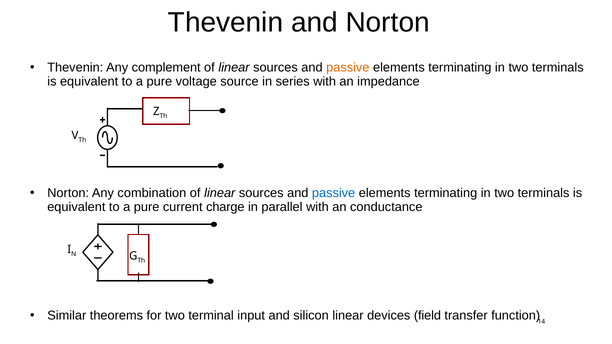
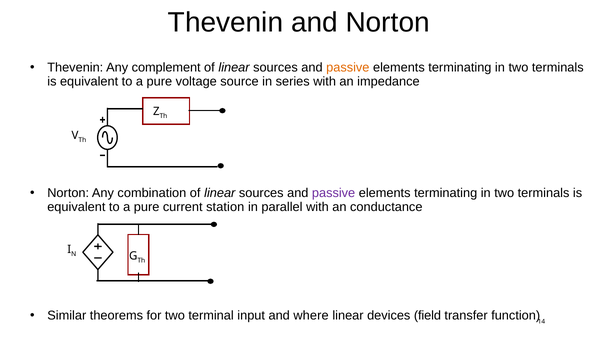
passive colour: blue -> purple (334, 193)
charge: charge -> station (225, 207)
silicon: silicon -> where (311, 316)
